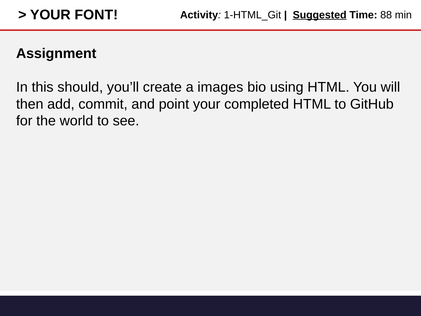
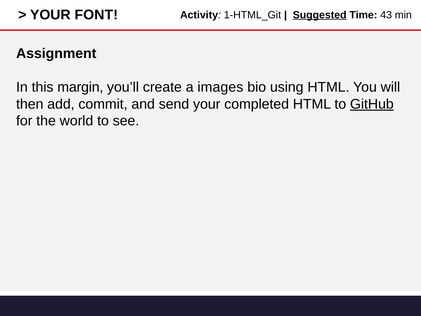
88: 88 -> 43 (386, 15)
should: should -> margin (80, 87)
point: point -> send (174, 104)
GitHub underline: none -> present (372, 104)
